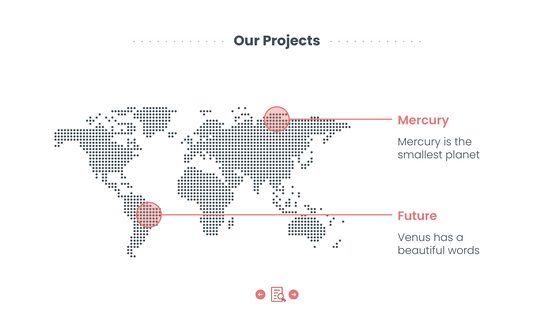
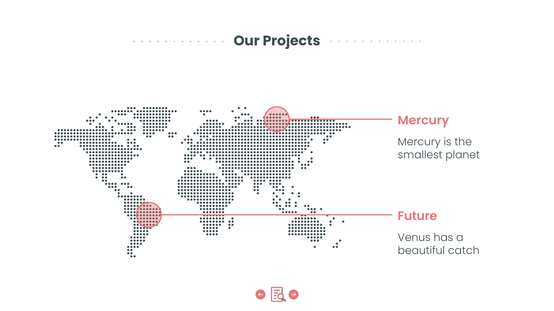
words: words -> catch (464, 251)
